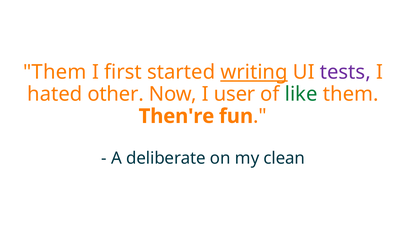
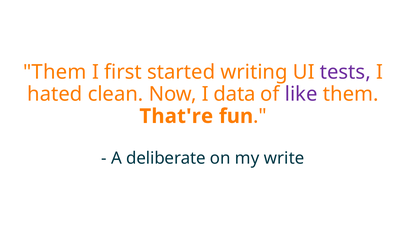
writing underline: present -> none (254, 72)
other: other -> clean (116, 94)
user: user -> data (235, 94)
like colour: green -> purple (301, 94)
Then're: Then're -> That're (176, 116)
clean: clean -> write (284, 158)
